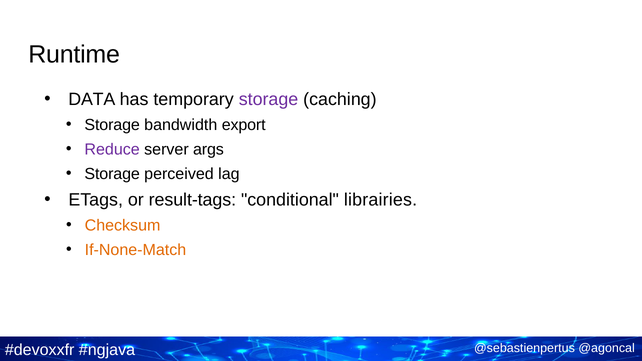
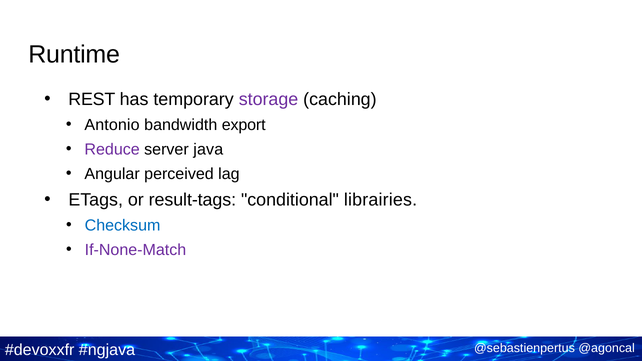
DATA: DATA -> REST (92, 99)
Storage: Storage -> Antonio (112, 125)
args: args -> java (208, 149)
Storage: Storage -> Angular (112, 174)
Checksum colour: orange -> blue (123, 225)
If-None-Match colour: orange -> purple (135, 250)
